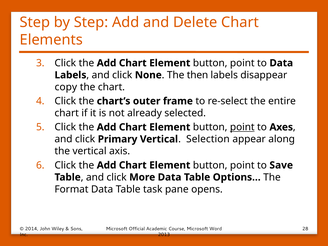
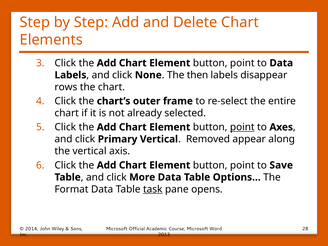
copy: copy -> rows (66, 87)
Selection: Selection -> Removed (208, 139)
task underline: none -> present (153, 189)
